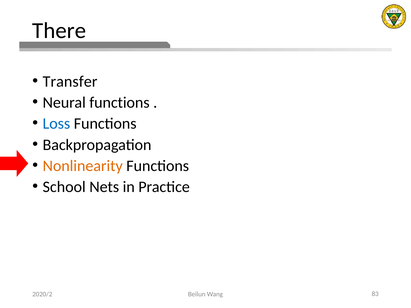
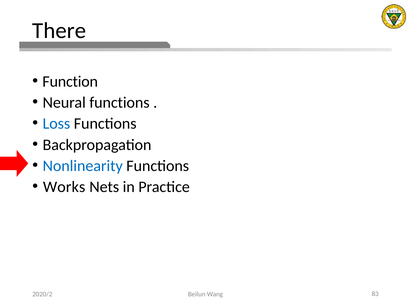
Transfer: Transfer -> Function (70, 82)
Nonlinearity colour: orange -> blue (83, 166)
School: School -> Works (64, 187)
